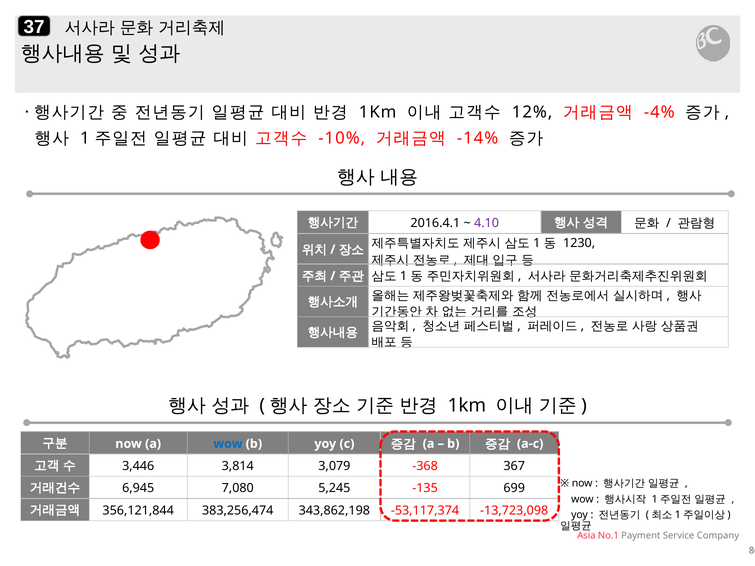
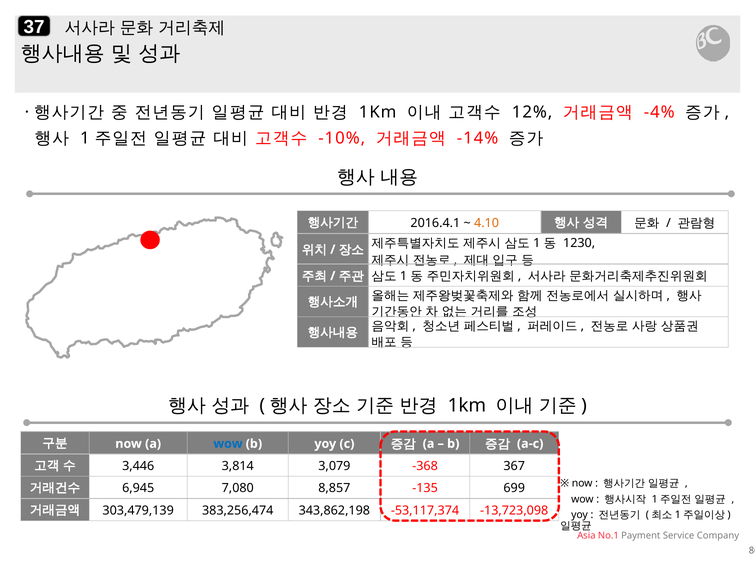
4.10 colour: purple -> orange (487, 223)
5,245: 5,245 -> 8,857 (334, 489)
356,121,844: 356,121,844 -> 303,479,139 (138, 511)
